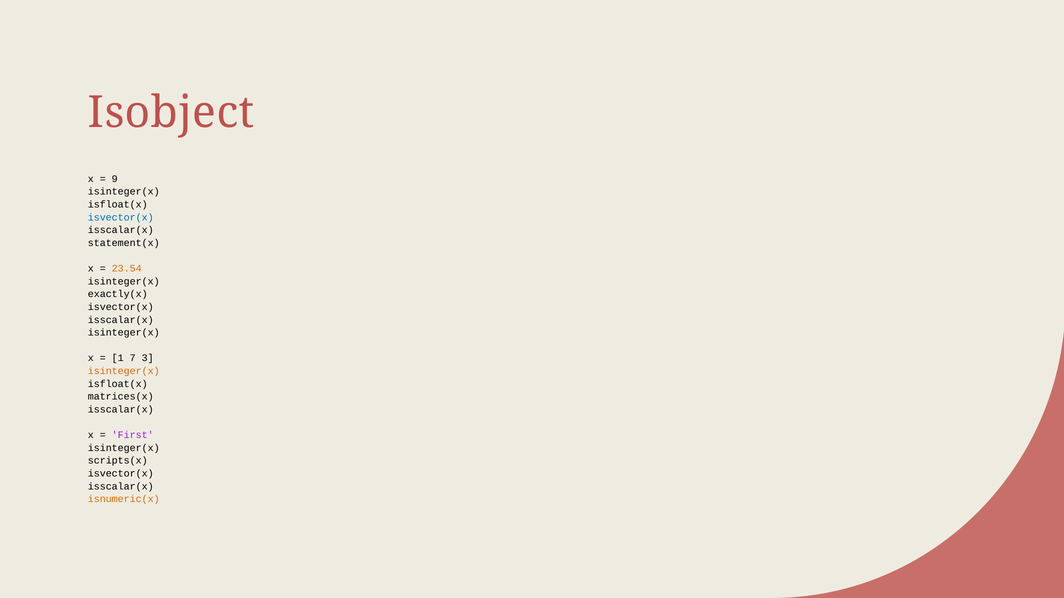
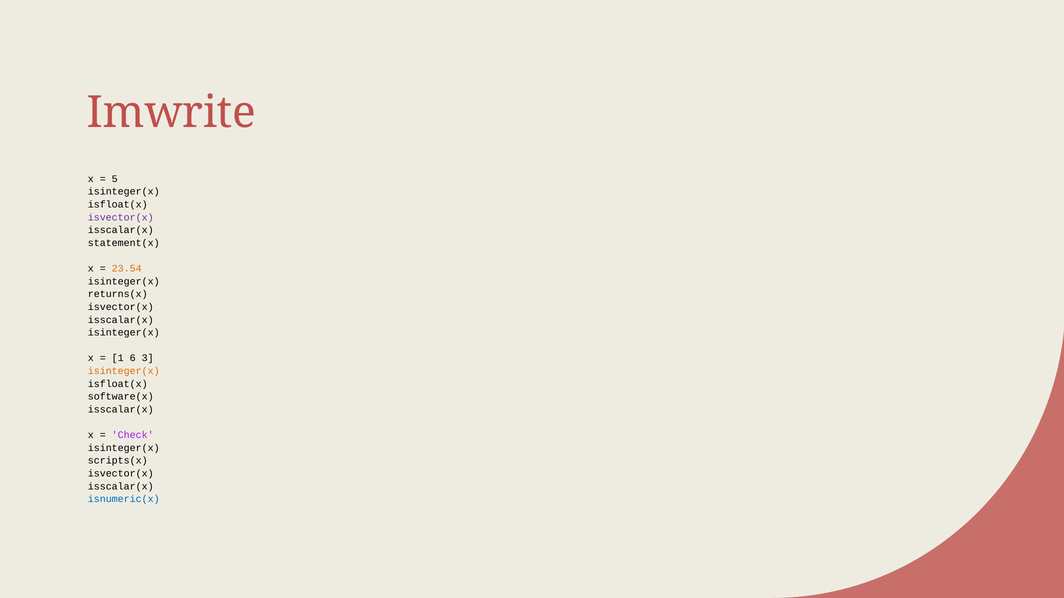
Isobject: Isobject -> Imwrite (171, 113)
9: 9 -> 5 (115, 179)
isvector(x colour: blue -> purple (121, 217)
exactly(x: exactly(x -> returns(x (118, 294)
7: 7 -> 6 (133, 358)
matrices(x: matrices(x -> software(x (121, 397)
First: First -> Check (133, 435)
isnumeric(x colour: orange -> blue (124, 499)
